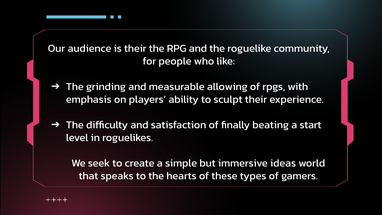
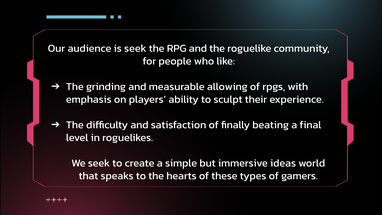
is their: their -> seek (135, 48)
start: start -> final (310, 125)
